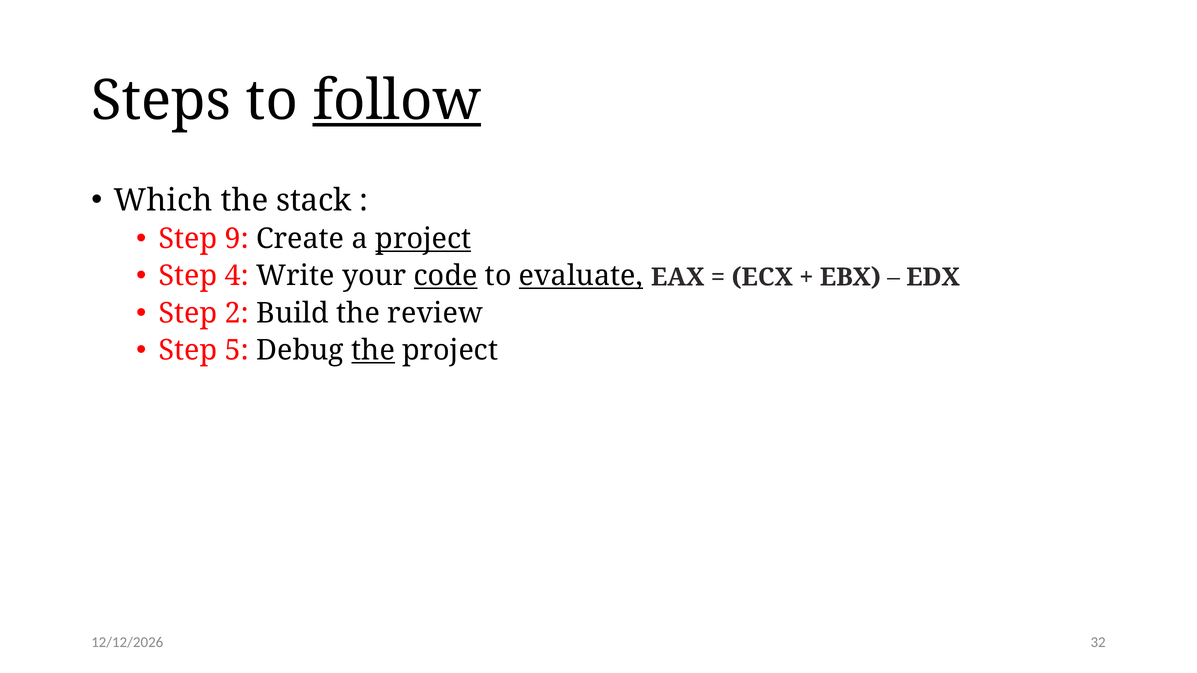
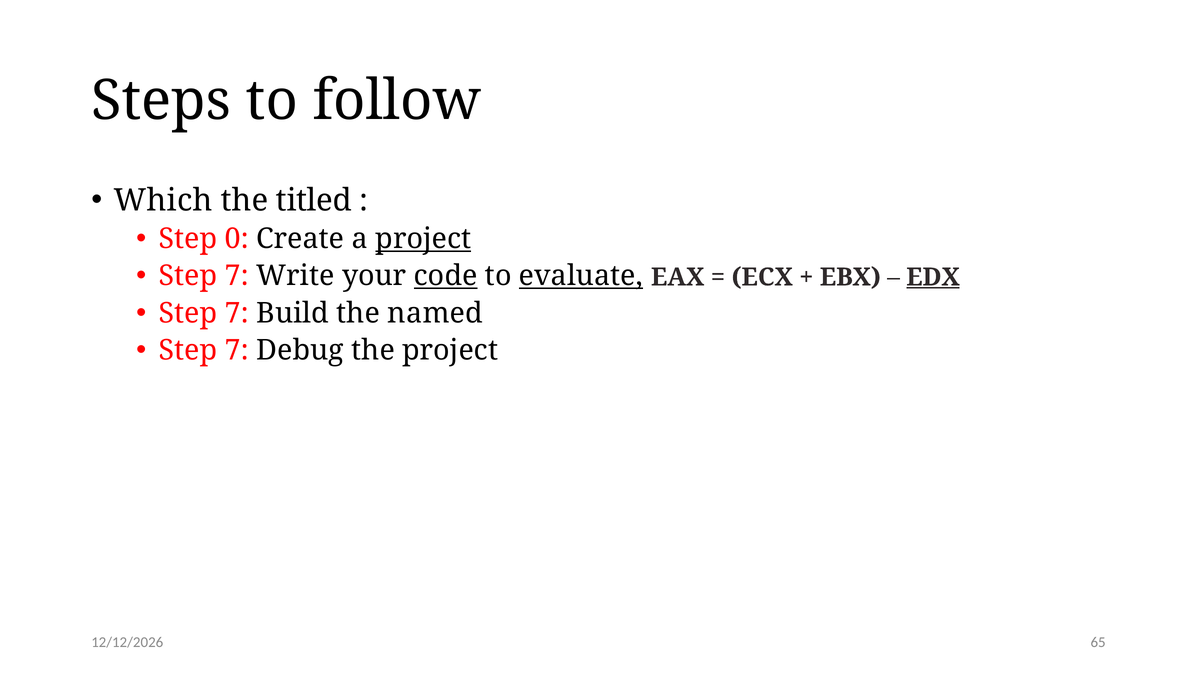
follow underline: present -> none (397, 101)
stack: stack -> titled (314, 200)
9: 9 -> 0 (237, 239)
4: 4 -> 7 (237, 276)
EDX underline: none -> present (933, 277)
2: 2 -> 7 (237, 313)
review: review -> named (435, 313)
5: 5 -> 7 (237, 350)
the underline: present -> none (373, 350)
32: 32 -> 65 (1098, 643)
